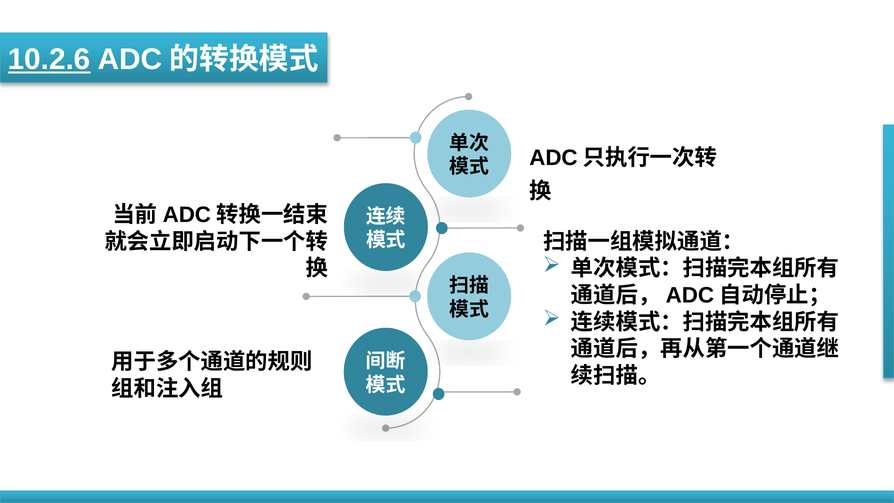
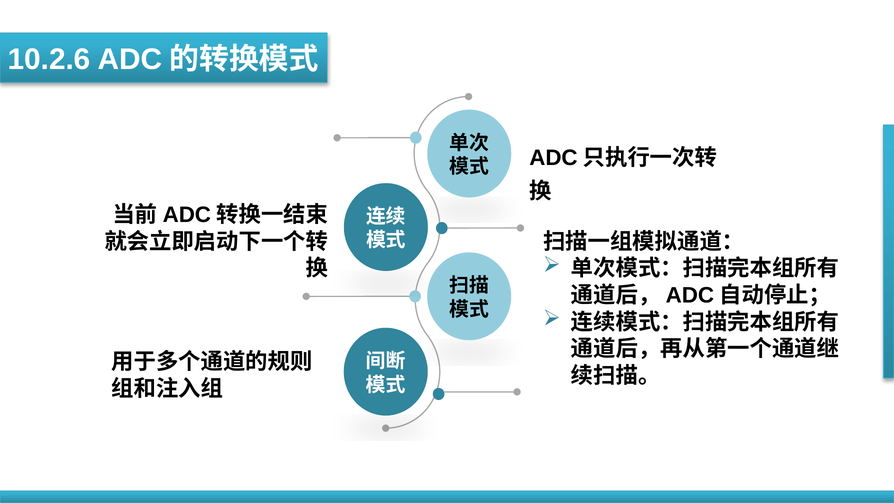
10.2.6 underline: present -> none (49, 60)
